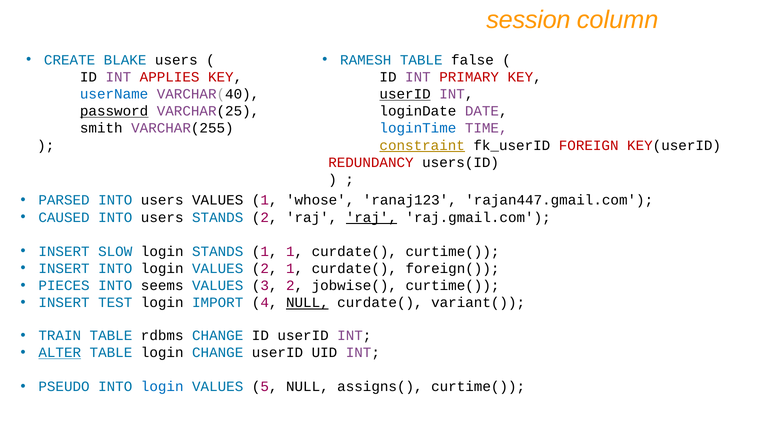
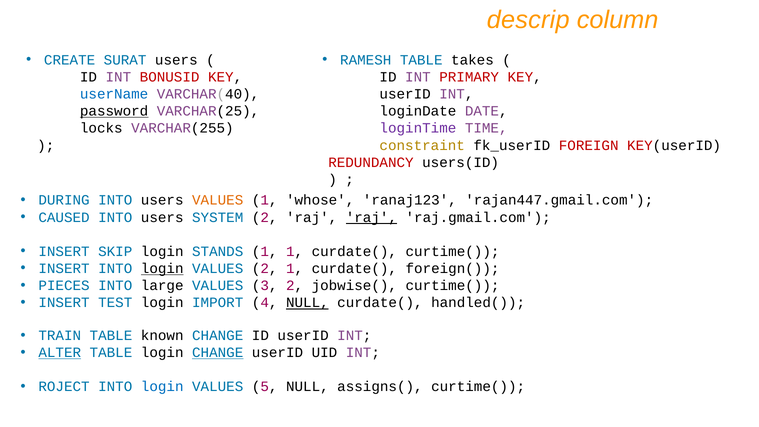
session: session -> descrip (528, 20)
BLAKE: BLAKE -> SURAT (125, 60)
false: false -> takes (472, 60)
APPLIES: APPLIES -> BONUSID (170, 77)
userID underline: present -> none (405, 94)
smith: smith -> locks (101, 128)
loginTime colour: blue -> purple (418, 128)
constraint underline: present -> none (422, 145)
PARSED: PARSED -> DURING (64, 200)
VALUES colour: black -> orange (218, 200)
users STANDS: STANDS -> SYSTEM (218, 217)
SLOW: SLOW -> SKIP (115, 251)
login underline: none -> present (162, 269)
seems: seems -> large (162, 286)
variant(: variant( -> handled( (478, 303)
rdbms: rdbms -> known (162, 336)
CHANGE underline: none -> present (218, 353)
PSEUDO: PSEUDO -> ROJECT (64, 387)
